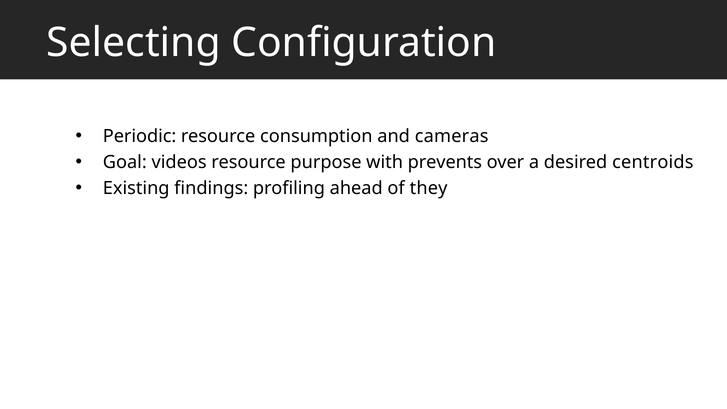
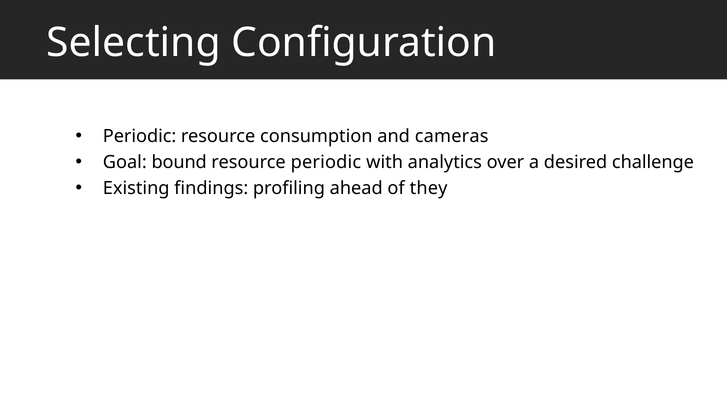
videos: videos -> bound (179, 162)
resource purpose: purpose -> periodic (326, 162)
prevents: prevents -> analytics (445, 162)
centroids: centroids -> challenge (653, 162)
